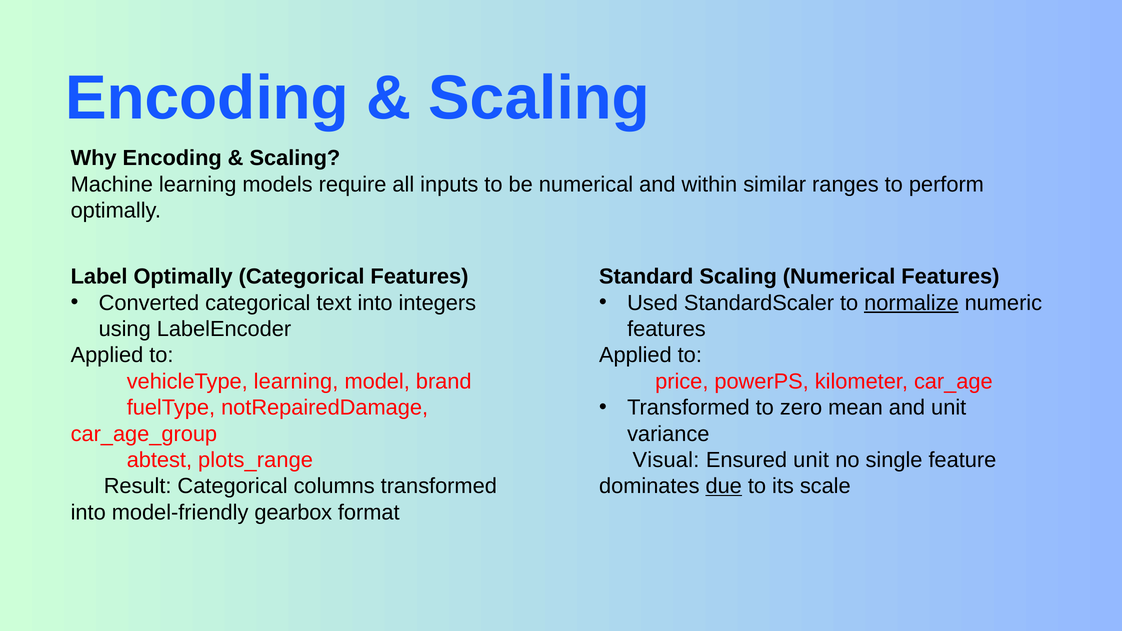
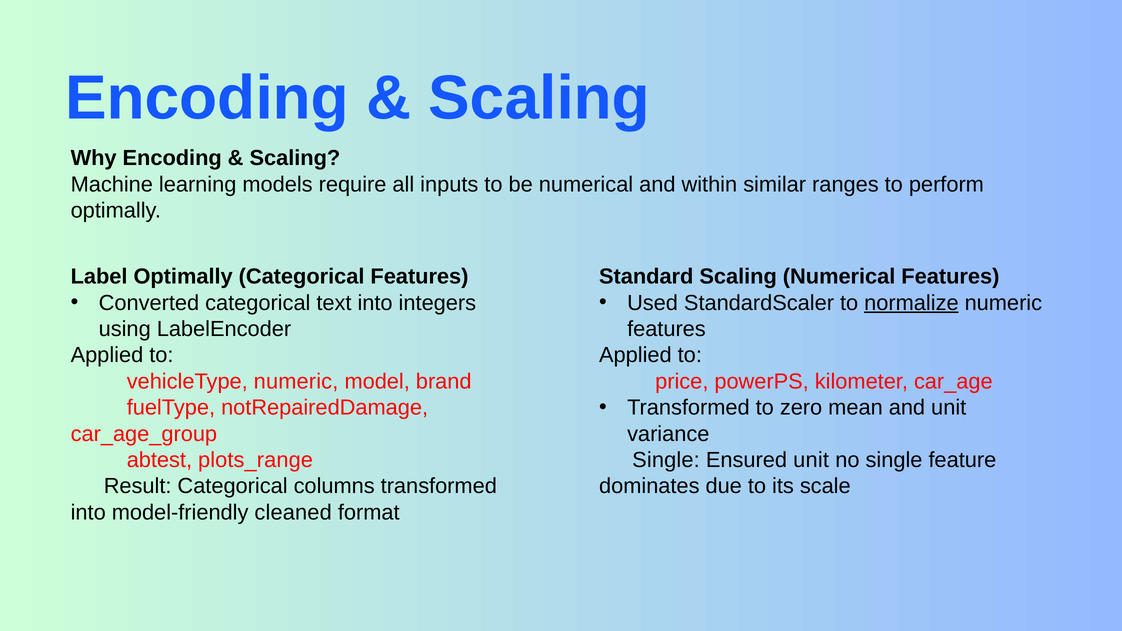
vehicleType learning: learning -> numeric (296, 382)
Visual: Visual -> Single (666, 460)
due underline: present -> none (724, 486)
gearbox: gearbox -> cleaned (293, 512)
